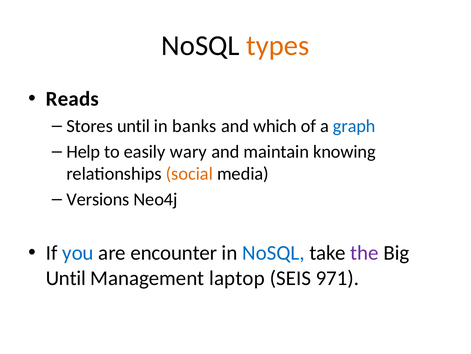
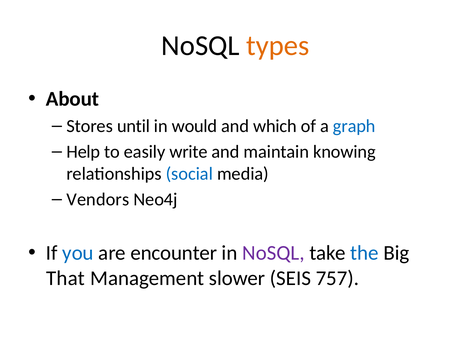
Reads: Reads -> About (73, 99)
banks: banks -> would (195, 126)
wary: wary -> write (189, 151)
social colour: orange -> blue (189, 173)
Versions: Versions -> Vendors (98, 199)
NoSQL colour: blue -> purple (273, 253)
the colour: purple -> blue (364, 253)
Until: Until -> That (66, 278)
laptop: laptop -> slower (237, 278)
971: 971 -> 757 (337, 278)
